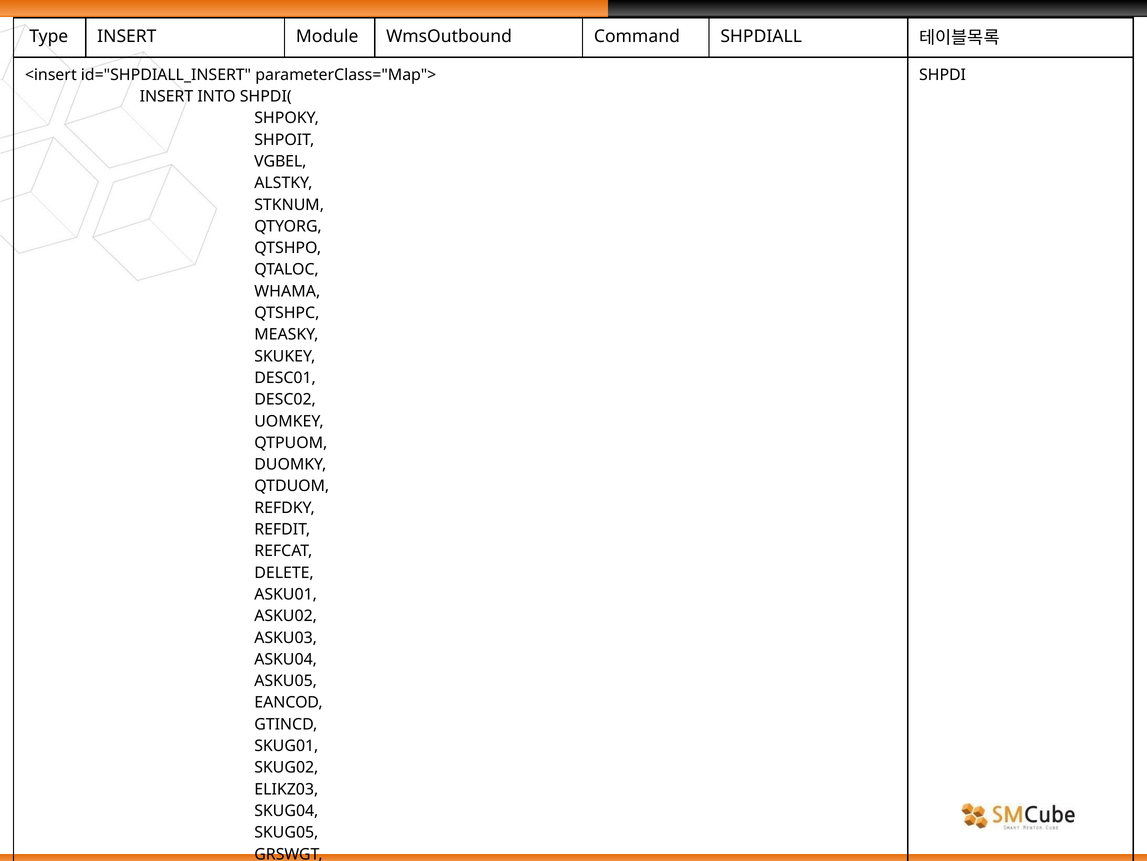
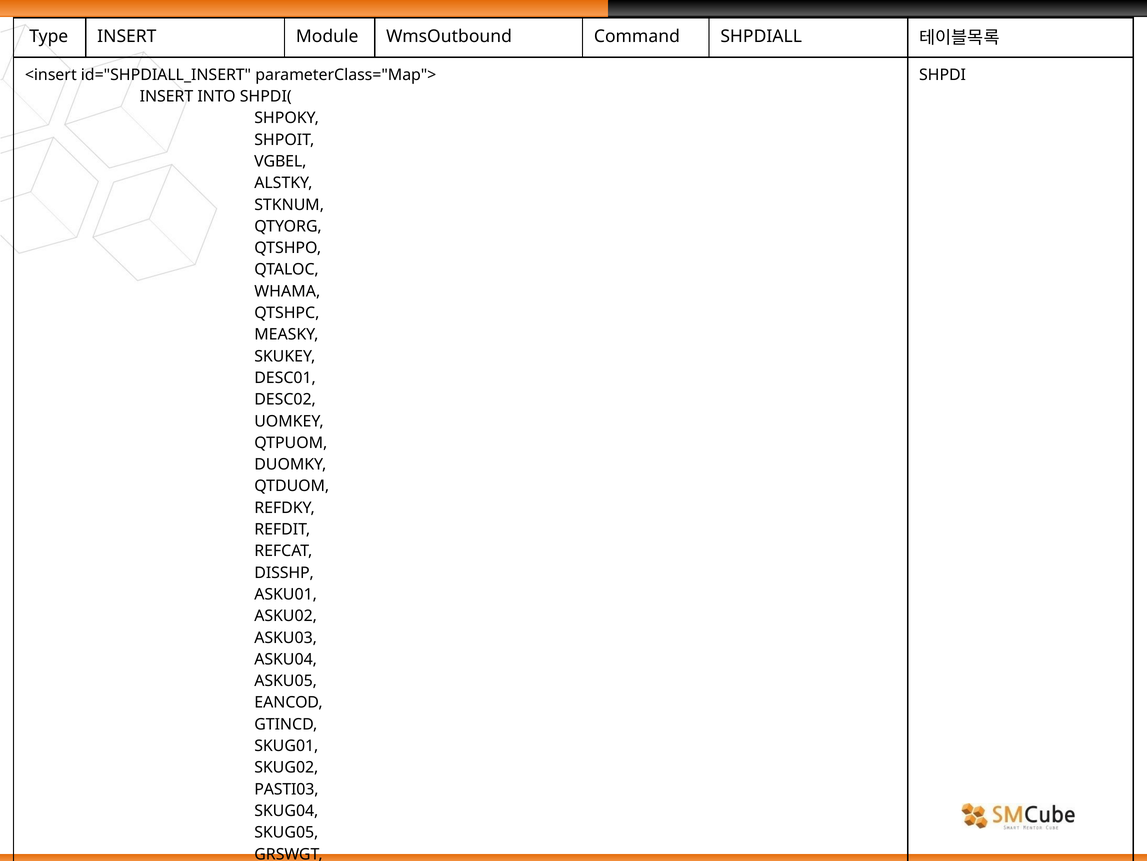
DELETE: DELETE -> DISSHP (284, 572)
ELIKZ03: ELIKZ03 -> PASTI03 (286, 789)
